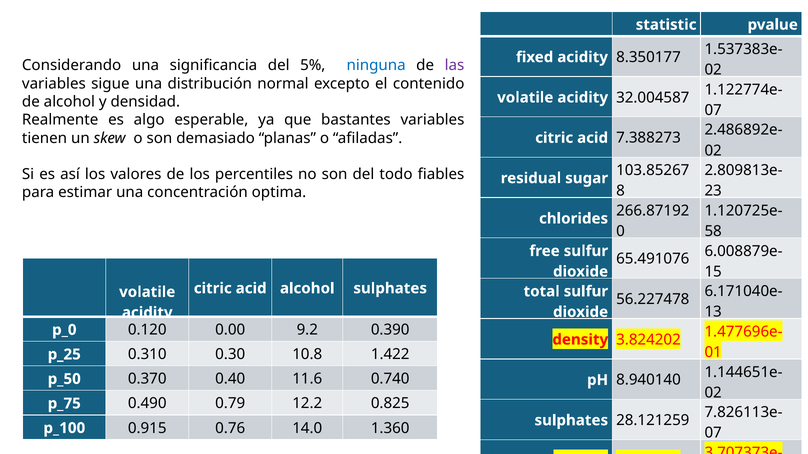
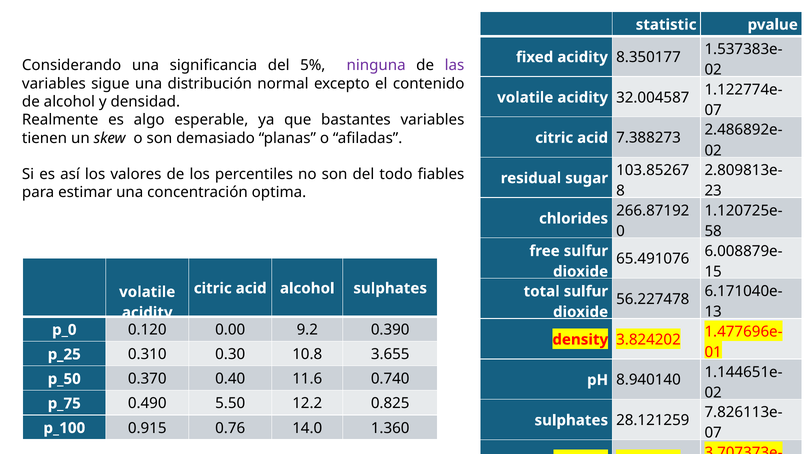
ninguna colour: blue -> purple (376, 65)
1.422: 1.422 -> 3.655 (390, 355)
0.79: 0.79 -> 5.50 (230, 404)
